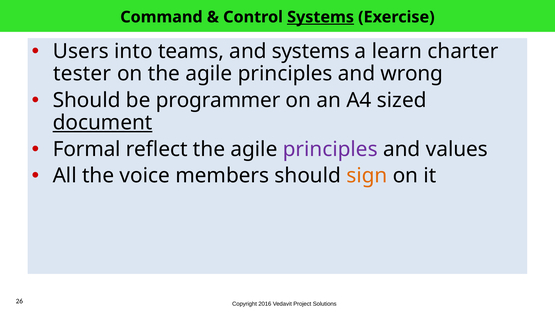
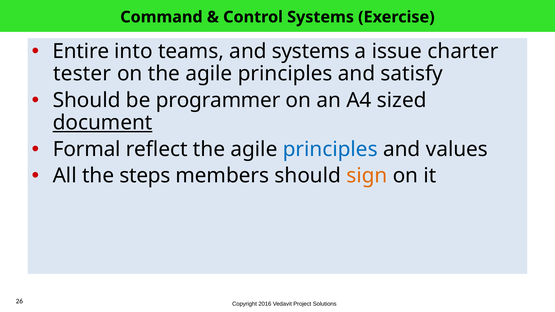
Systems underline: present -> none (321, 17)
Users: Users -> Entire (81, 51)
learn: learn -> issue (397, 51)
wrong: wrong -> satisfy (412, 74)
principles colour: purple -> blue (330, 149)
voice: voice -> steps (145, 176)
